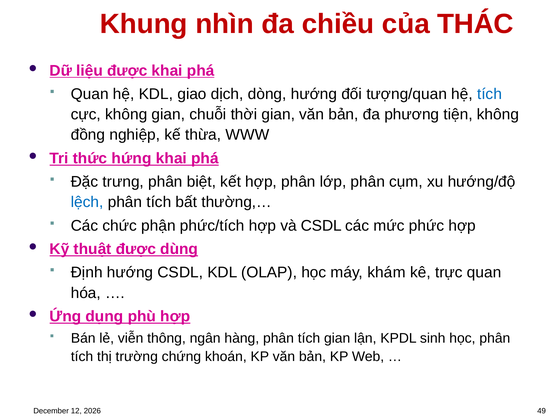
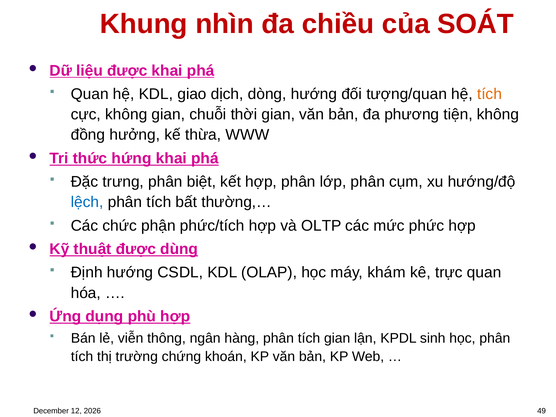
THÁC: THÁC -> SOÁT (475, 24)
tích colour: blue -> orange (490, 94)
nghiệp: nghiệp -> hưởng (135, 135)
và CSDL: CSDL -> OLTP (321, 226)
